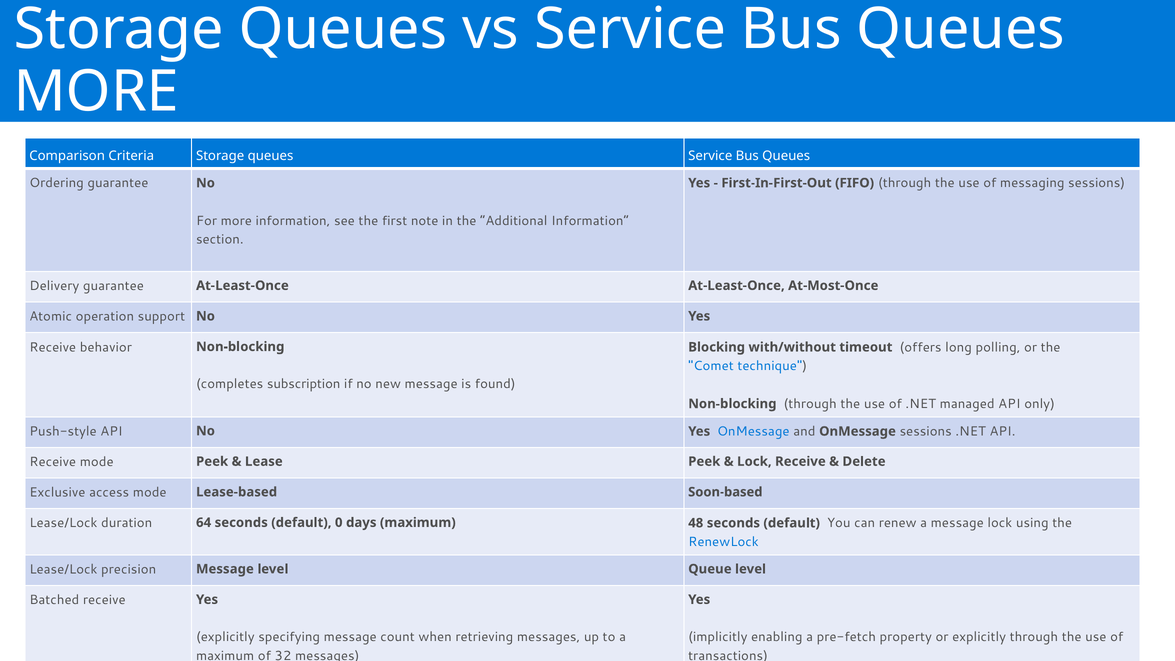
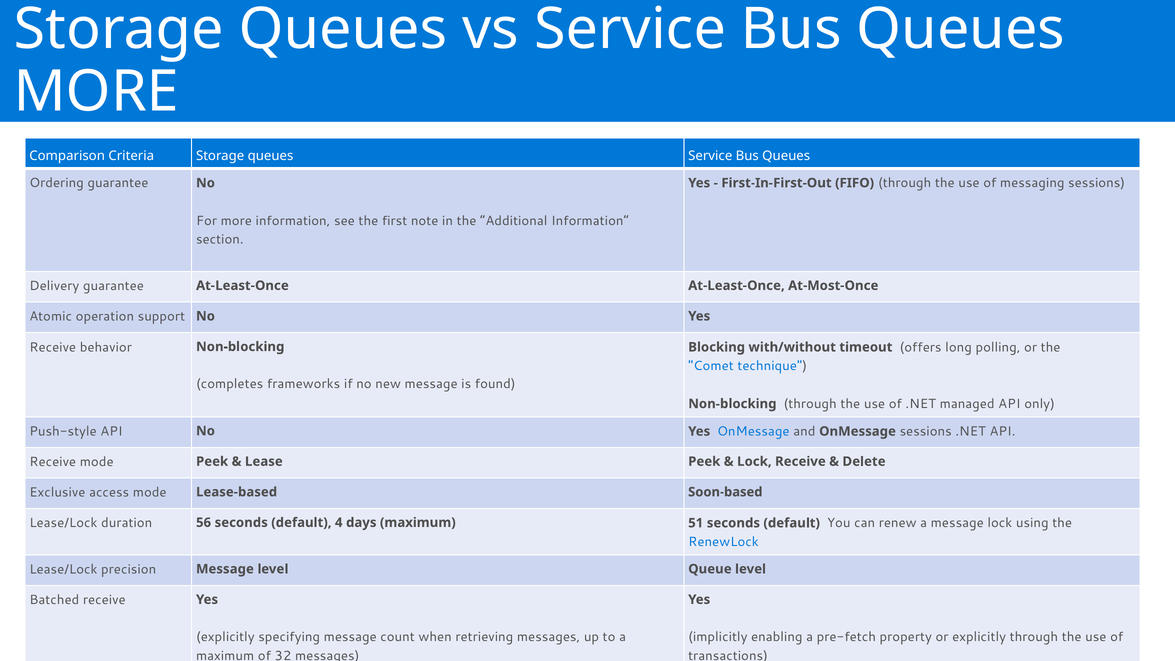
subscription: subscription -> frameworks (304, 384)
64: 64 -> 56 (204, 522)
0: 0 -> 4 (339, 522)
48: 48 -> 51 (696, 523)
